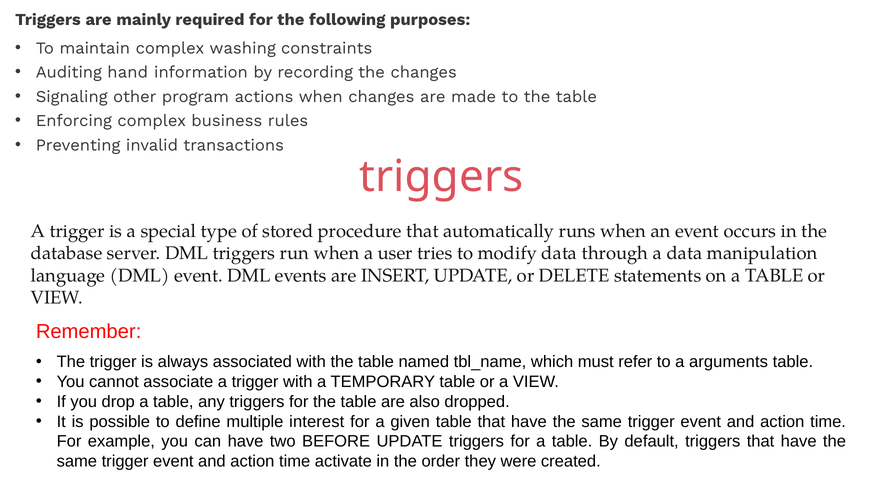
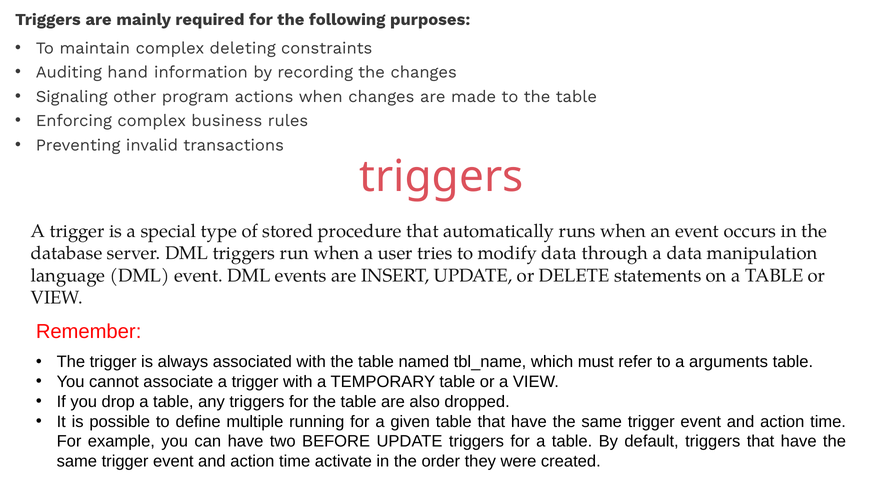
washing: washing -> deleting (243, 48)
interest: interest -> running (317, 422)
